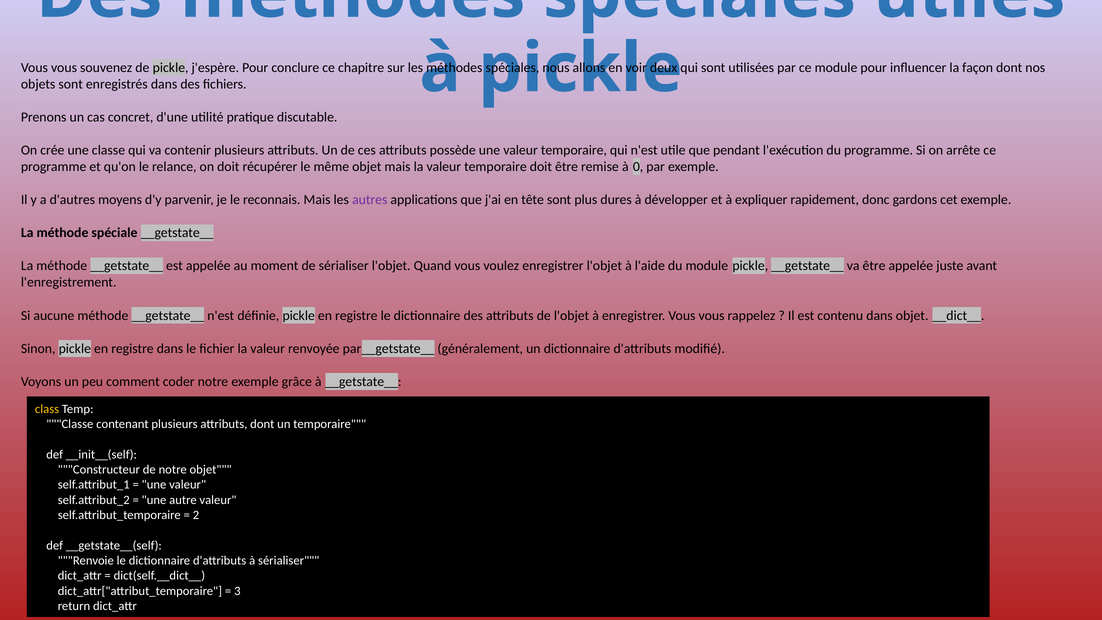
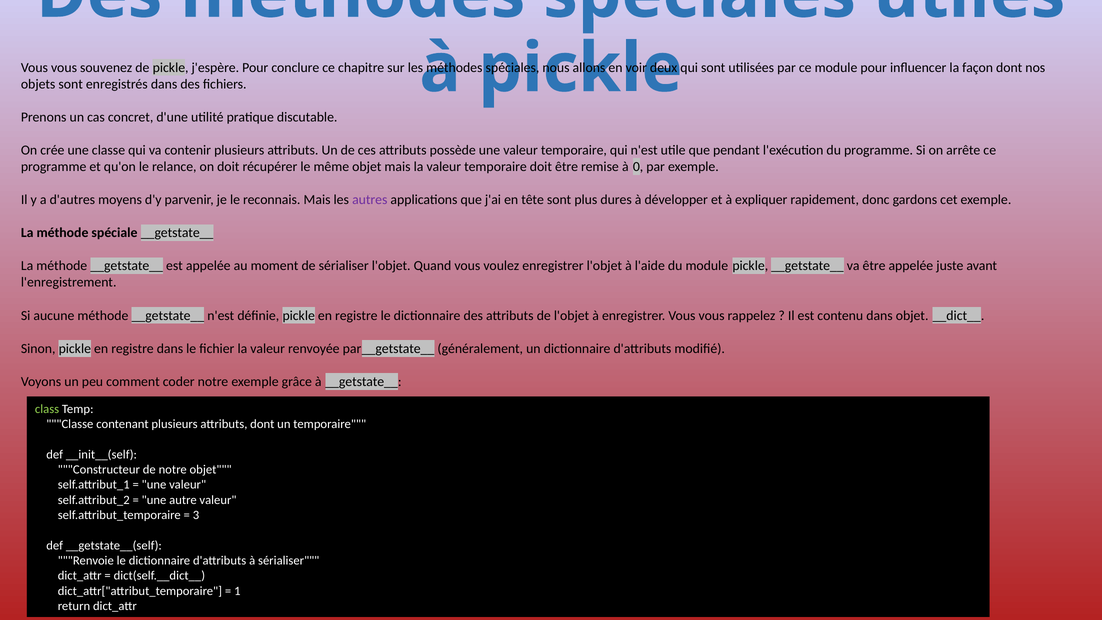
class colour: yellow -> light green (47, 409)
2: 2 -> 3 (196, 515)
3: 3 -> 1 (237, 591)
